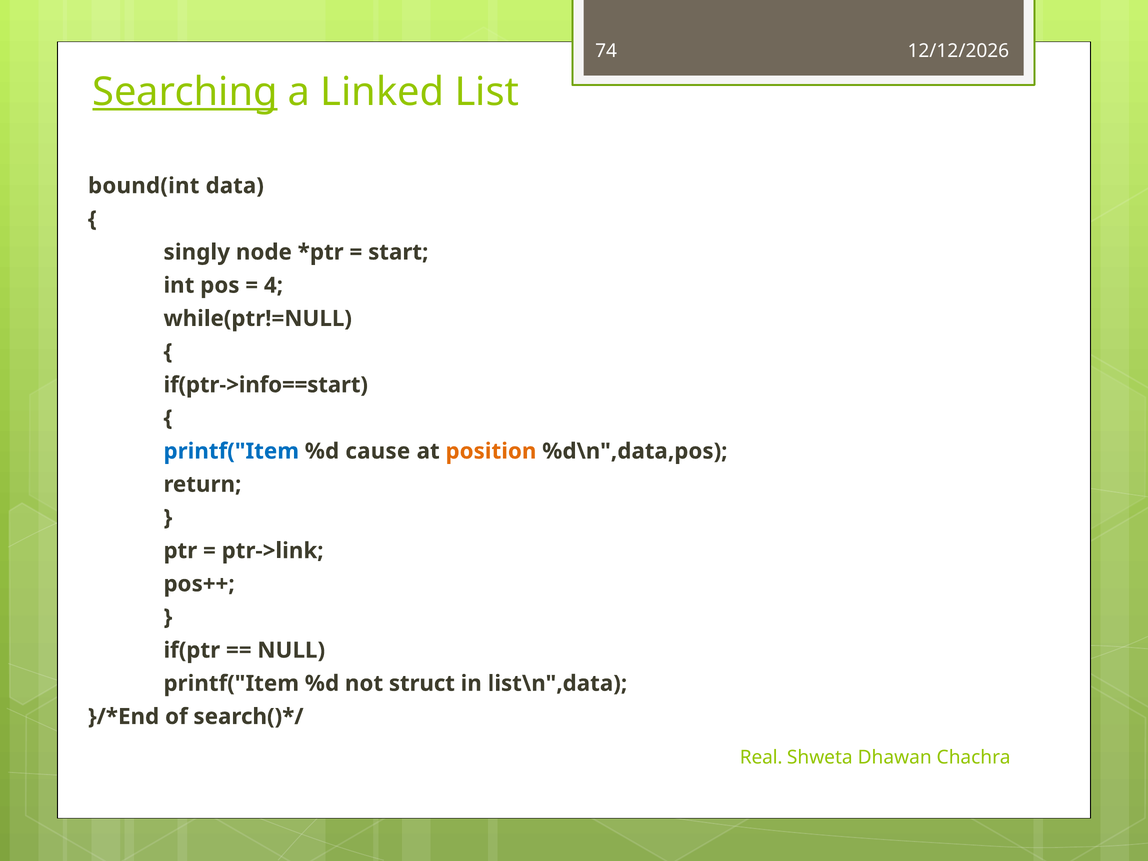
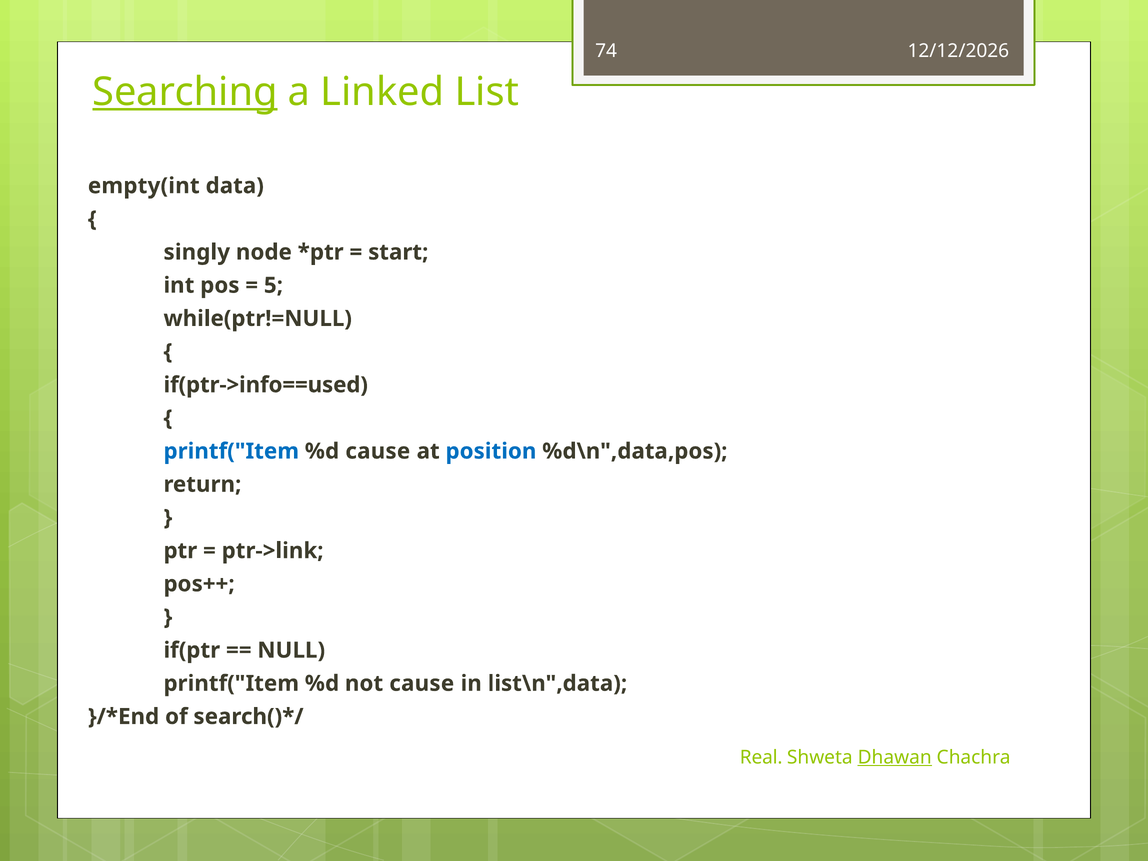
bound(int: bound(int -> empty(int (144, 186)
4: 4 -> 5 (273, 285)
if(ptr->info==start: if(ptr->info==start -> if(ptr->info==used (266, 385)
position colour: orange -> blue (491, 451)
not struct: struct -> cause (422, 683)
Dhawan underline: none -> present (895, 757)
